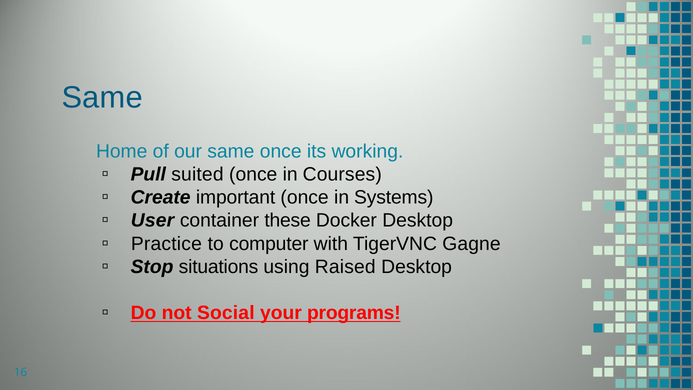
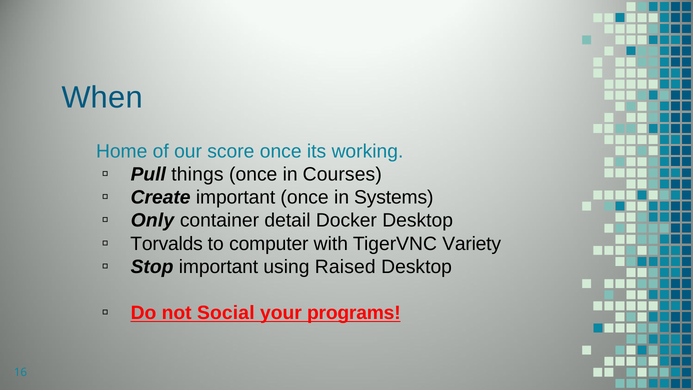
Same: Same -> When (102, 98)
our same: same -> score (231, 151)
suited: suited -> things (197, 174)
User: User -> Only (152, 221)
these: these -> detail (287, 221)
Practice: Practice -> Torvalds (167, 244)
Gagne: Gagne -> Variety (472, 244)
Stop situations: situations -> important (219, 267)
